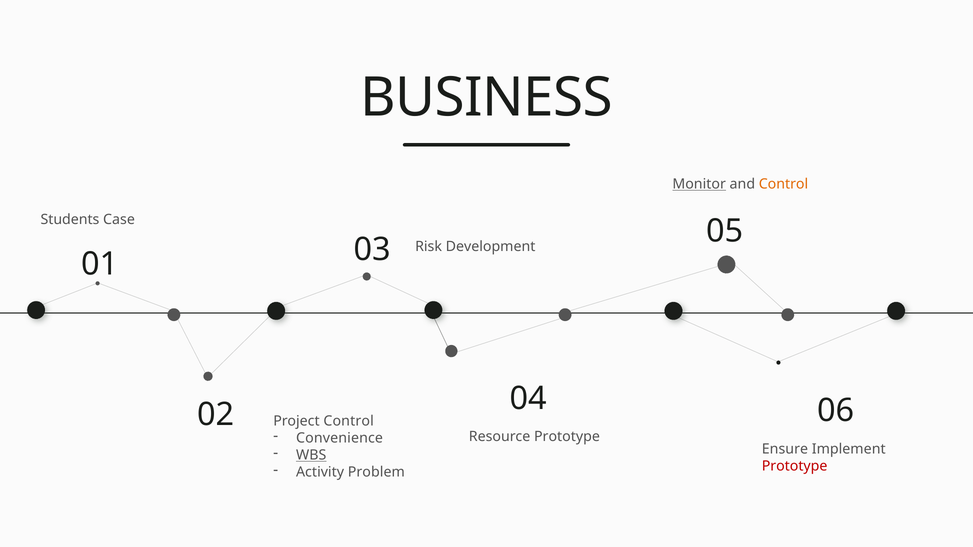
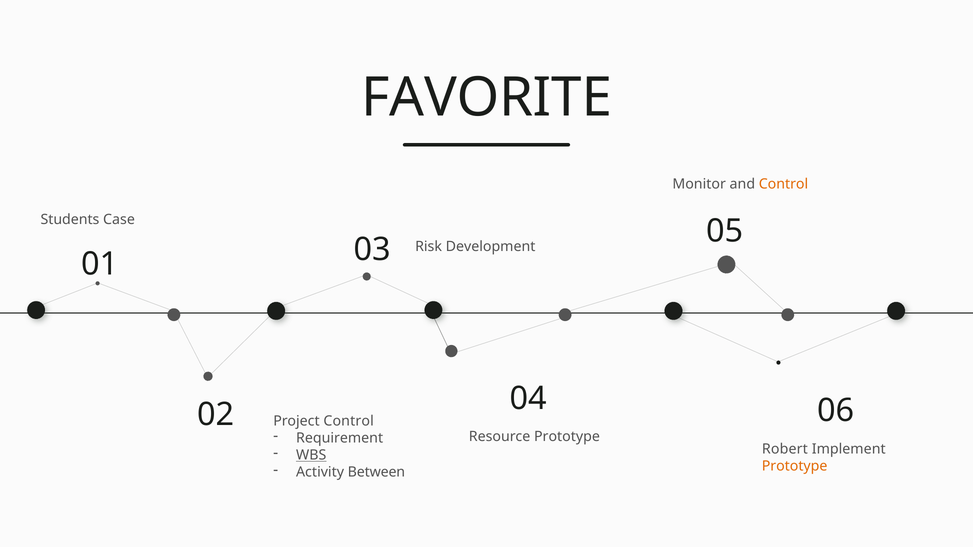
BUSINESS: BUSINESS -> FAVORITE (487, 98)
Monitor underline: present -> none (699, 184)
Convenience: Convenience -> Requirement (340, 438)
Ensure: Ensure -> Robert (785, 449)
Prototype colour: red -> orange (795, 466)
Problem: Problem -> Between (376, 472)
